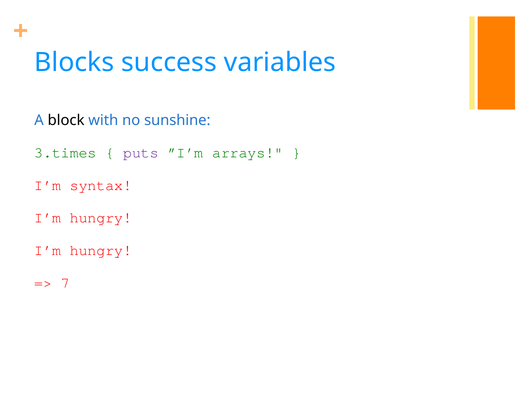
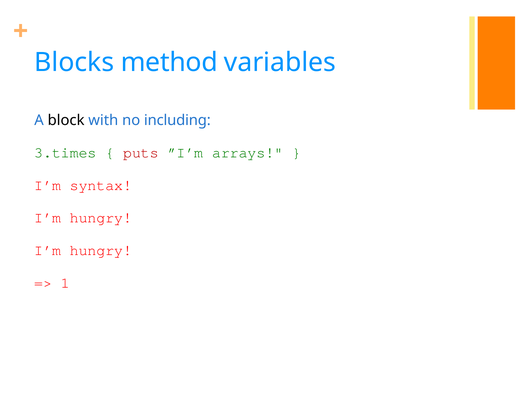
success: success -> method (169, 62)
sunshine: sunshine -> including (177, 120)
puts colour: purple -> red (141, 153)
7: 7 -> 1 (65, 283)
